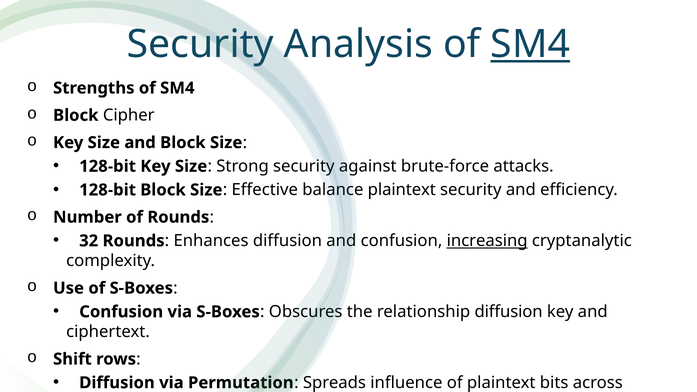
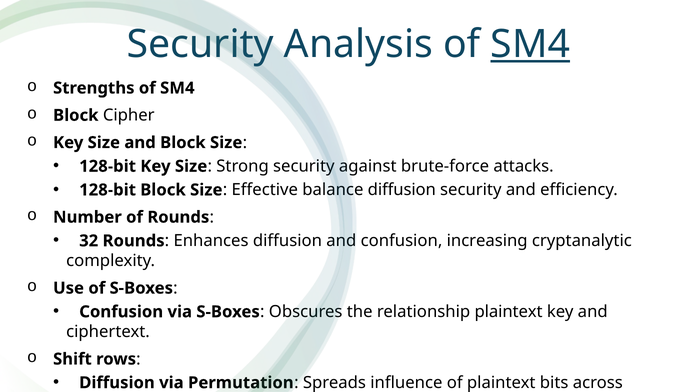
plaintext: plaintext -> diffusion (402, 190)
increasing underline: present -> none (487, 241)
relationship diffusion: diffusion -> plaintext (509, 312)
